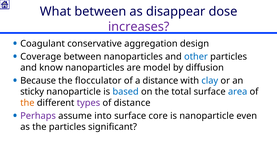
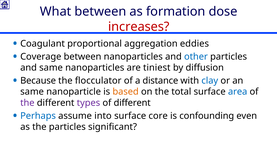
disappear: disappear -> formation (176, 11)
increases colour: purple -> red (139, 27)
conservative: conservative -> proportional (95, 44)
design: design -> eddies (194, 44)
and know: know -> same (51, 68)
model: model -> tiniest (157, 68)
sticky: sticky -> same (32, 92)
based colour: blue -> orange (126, 92)
the colour: orange -> purple (27, 103)
of distance: distance -> different (132, 103)
Perhaps colour: purple -> blue (38, 116)
is nanoparticle: nanoparticle -> confounding (207, 116)
